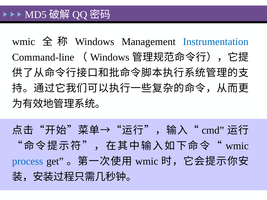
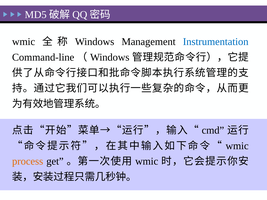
process colour: blue -> orange (28, 162)
